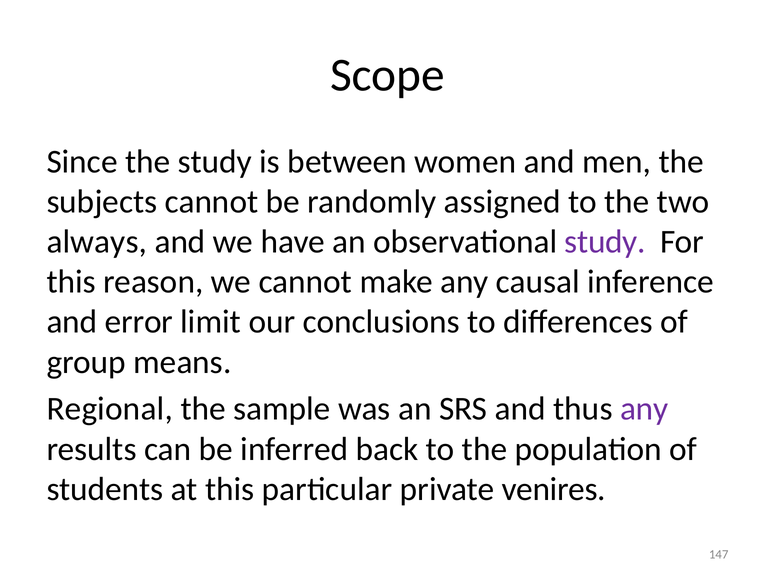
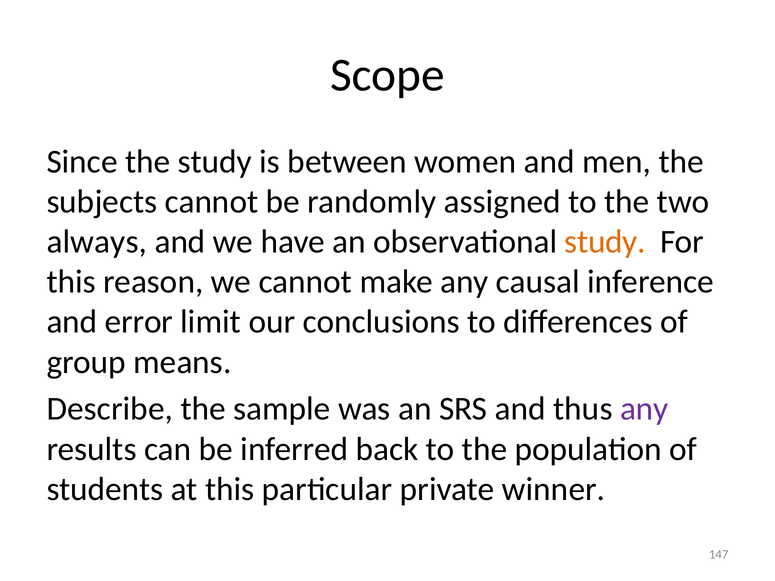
study colour: purple -> orange (605, 242)
Regional: Regional -> Describe (110, 409)
venires: venires -> winner (554, 489)
